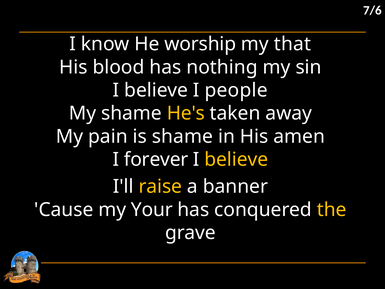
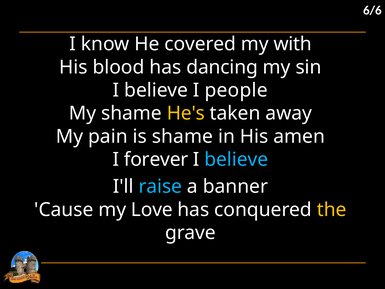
7/6: 7/6 -> 6/6 (372, 10)
worship: worship -> covered (200, 44)
that: that -> with (293, 44)
nothing: nothing -> dancing (222, 67)
believe colour: yellow -> light blue (236, 159)
raise colour: yellow -> light blue (160, 186)
Your: Your -> Love (152, 210)
